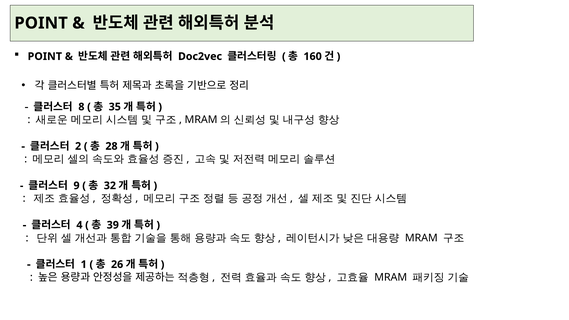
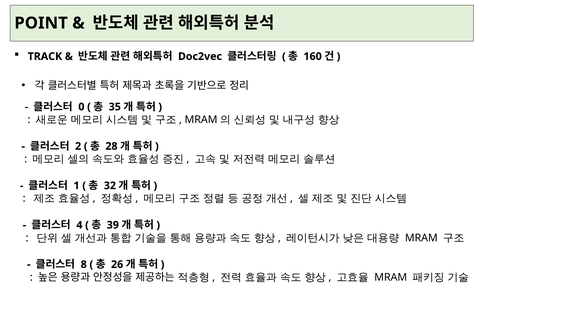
POINT: POINT -> TRACK (45, 56)
8: 8 -> 0 (81, 107)
9: 9 -> 1 (77, 186)
1: 1 -> 8 (84, 264)
